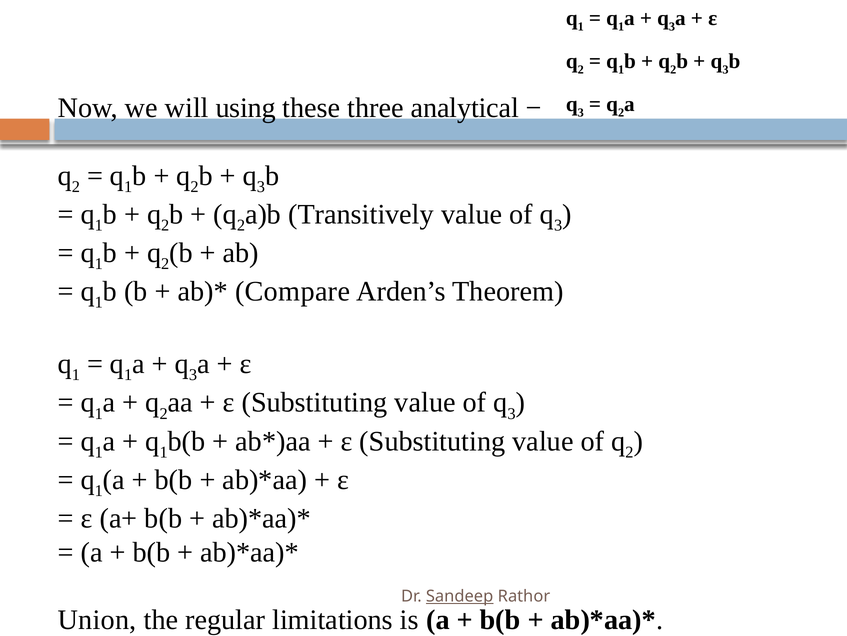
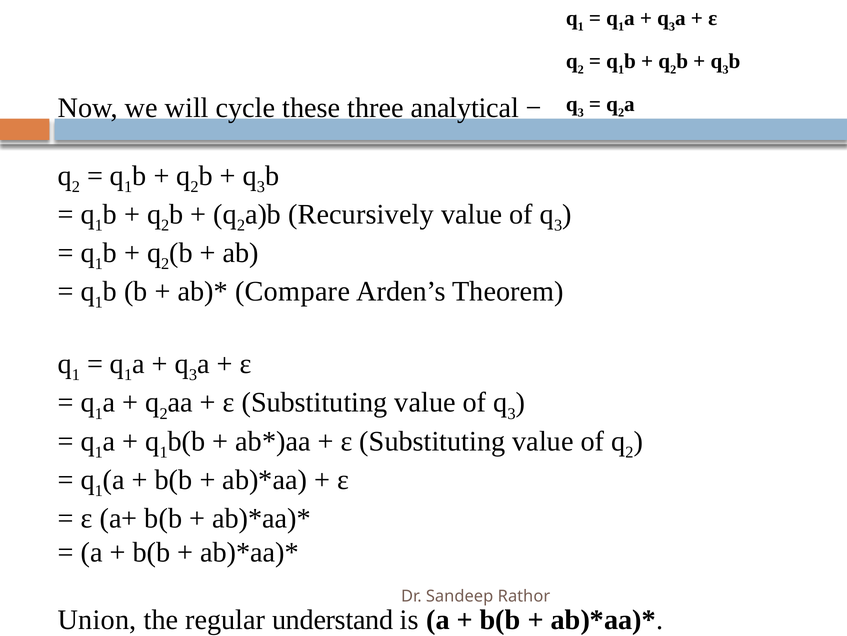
using: using -> cycle (246, 108)
Transitively: Transitively -> Recursively (361, 214)
Sandeep underline: present -> none (460, 595)
limitations: limitations -> understand (333, 619)
